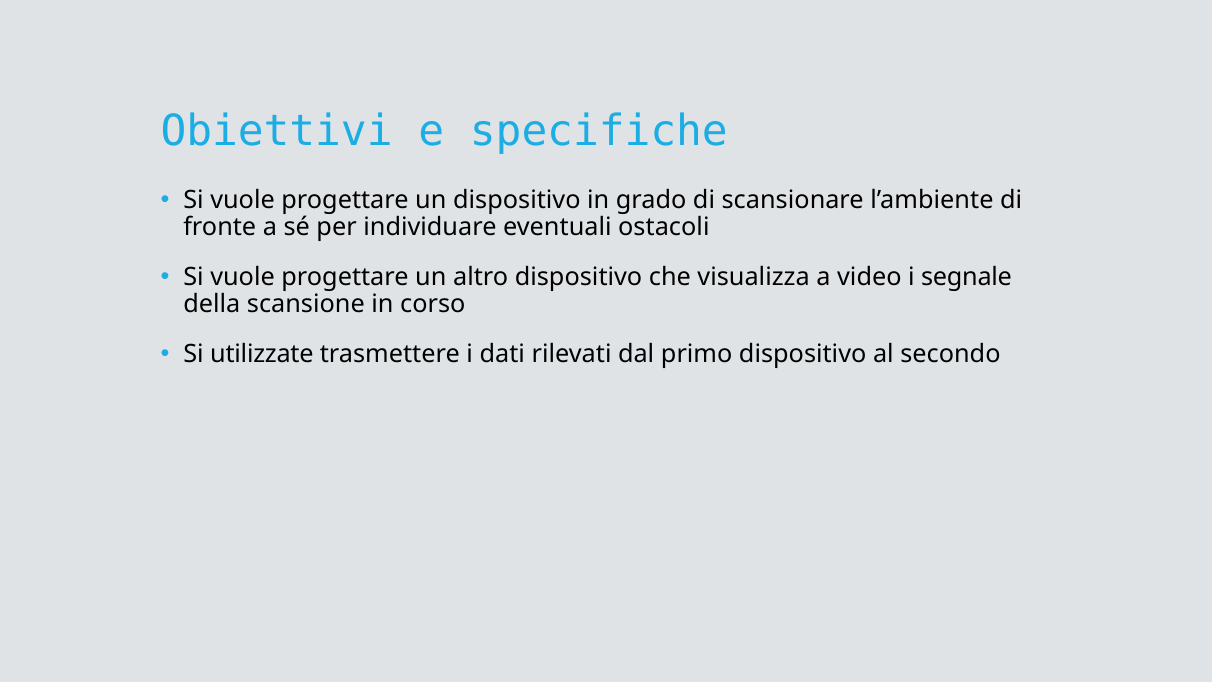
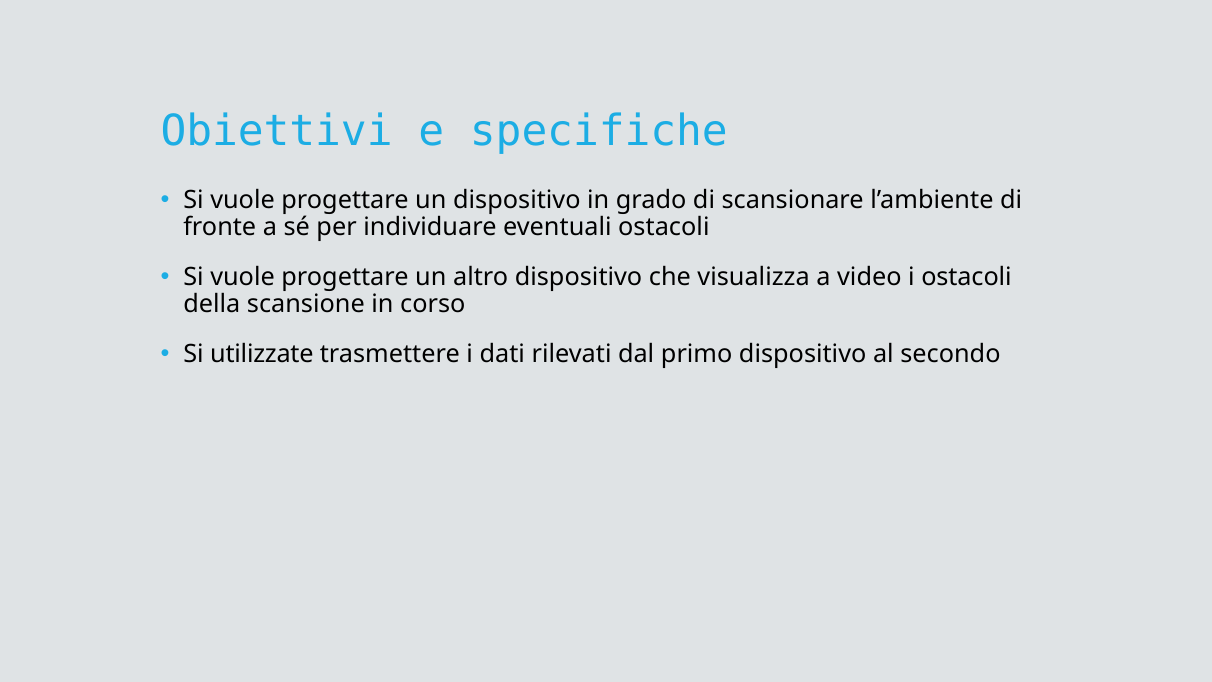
i segnale: segnale -> ostacoli (966, 277)
